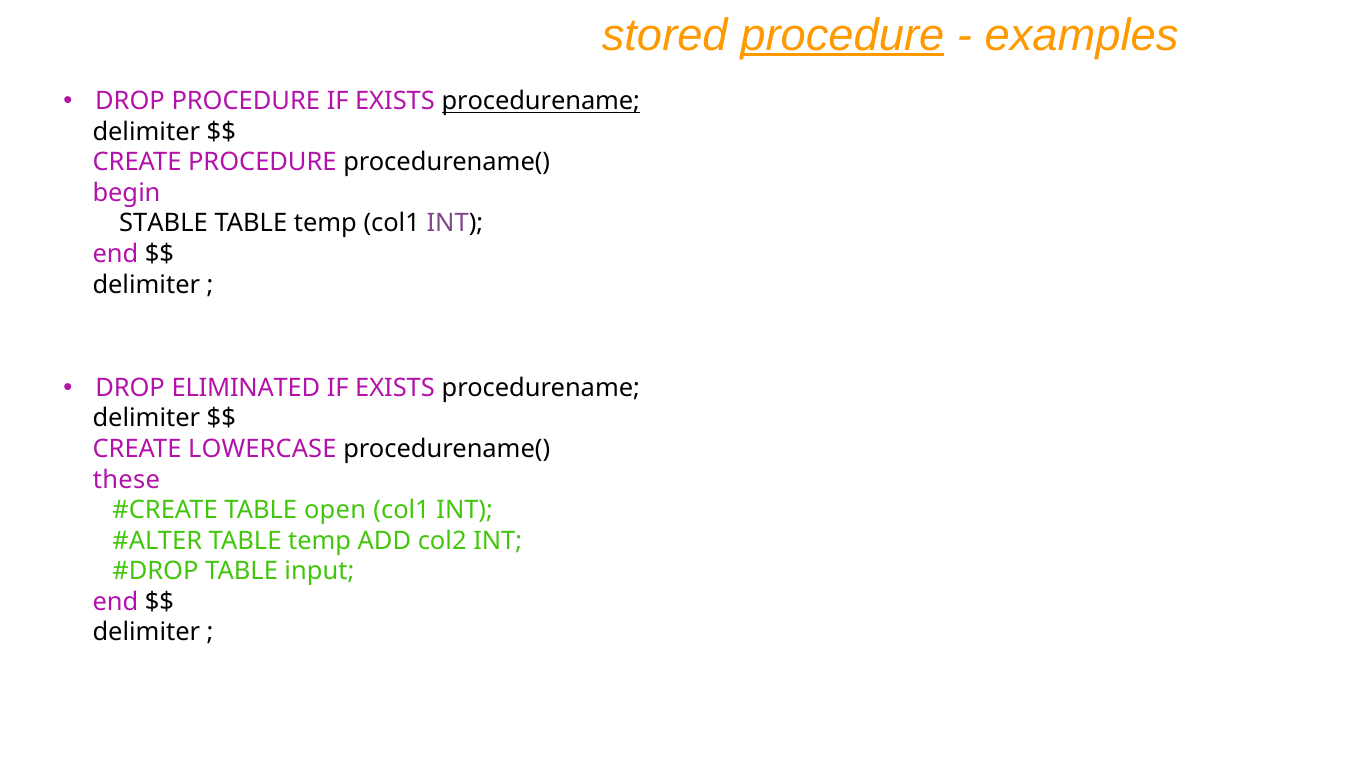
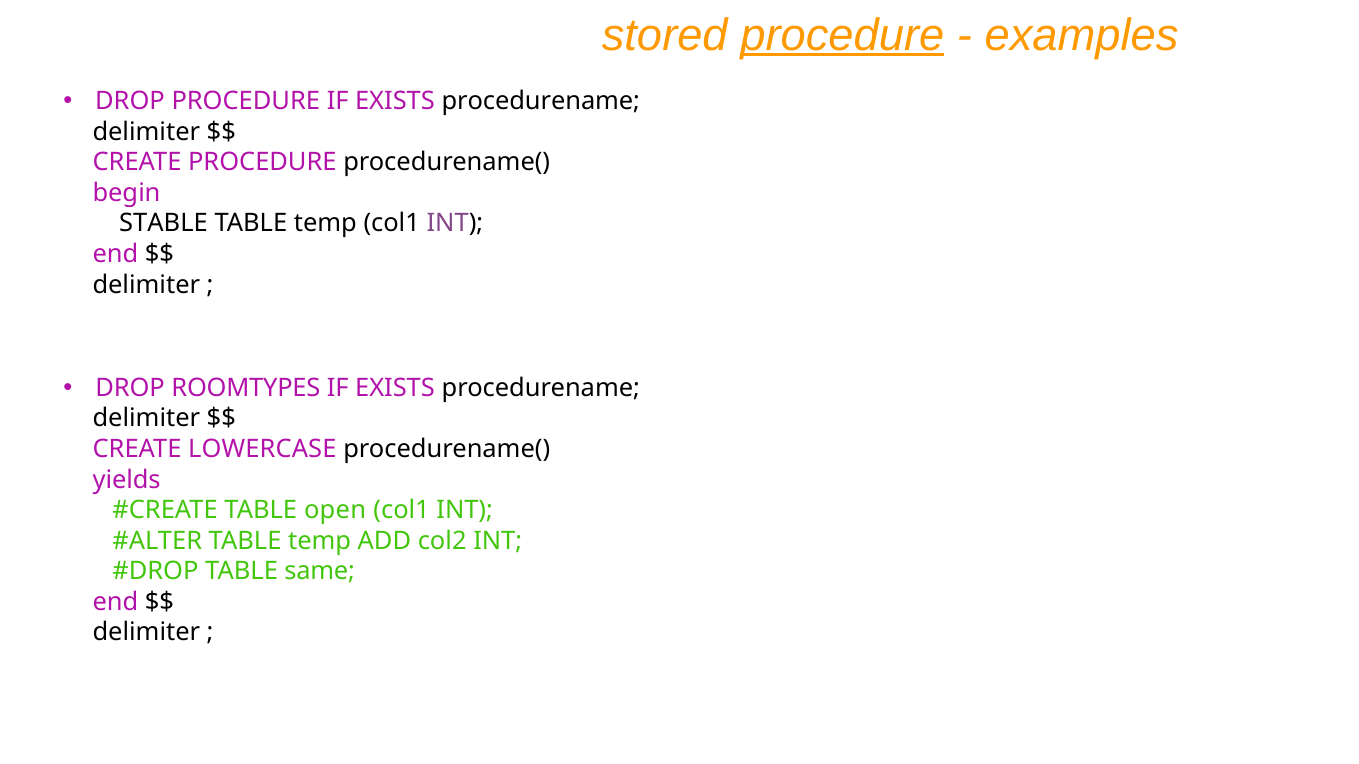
procedurename underline: present -> none (541, 101)
ELIMINATED: ELIMINATED -> ROOMTYPES (246, 388)
these: these -> yields (127, 480)
input: input -> same (320, 572)
